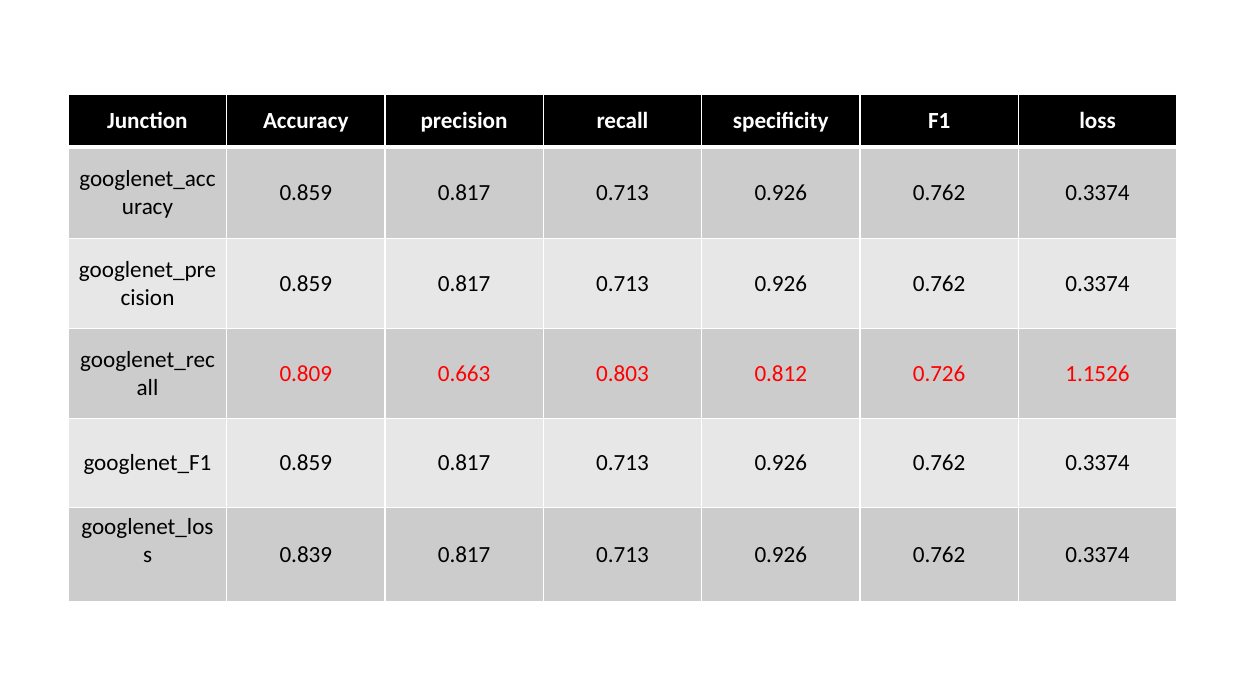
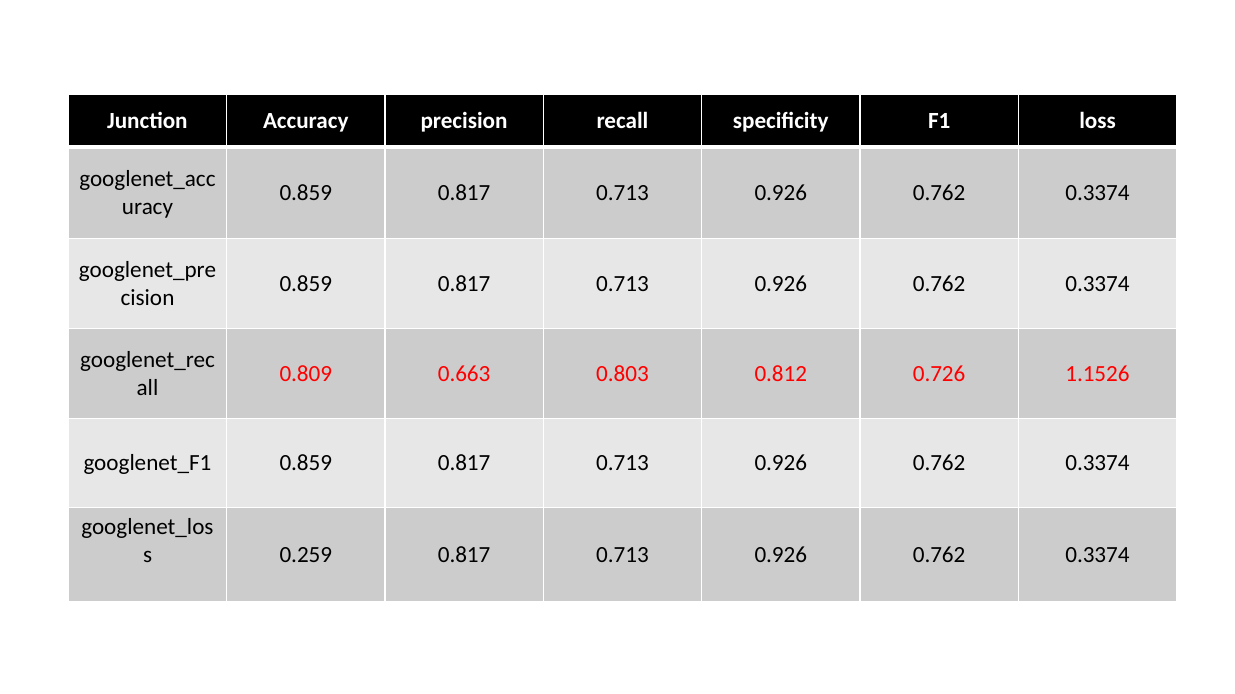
0.839: 0.839 -> 0.259 (306, 556)
